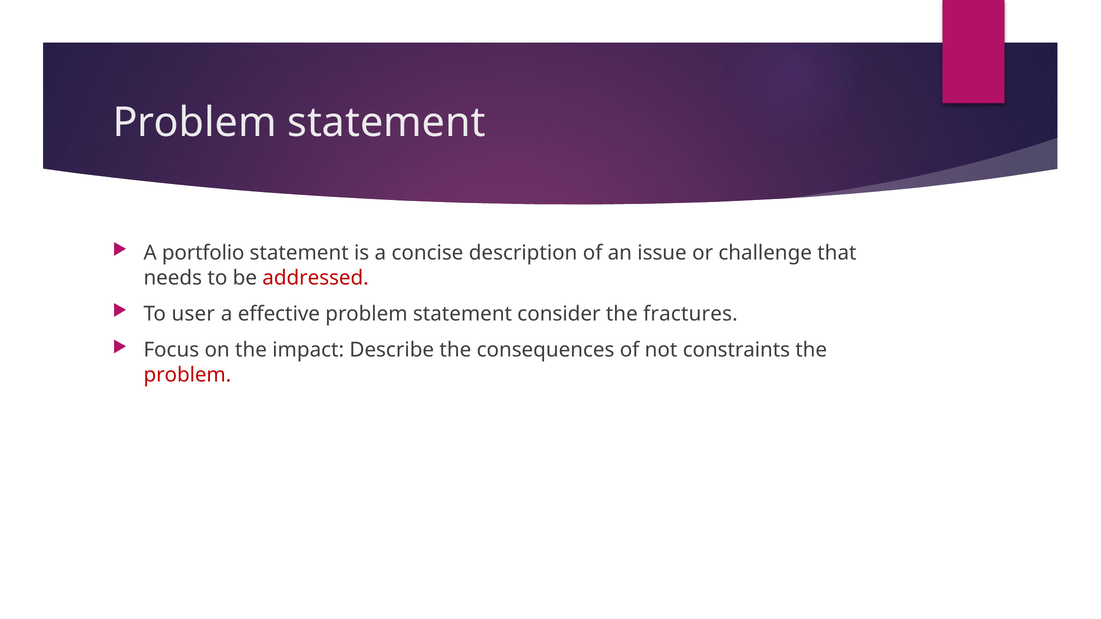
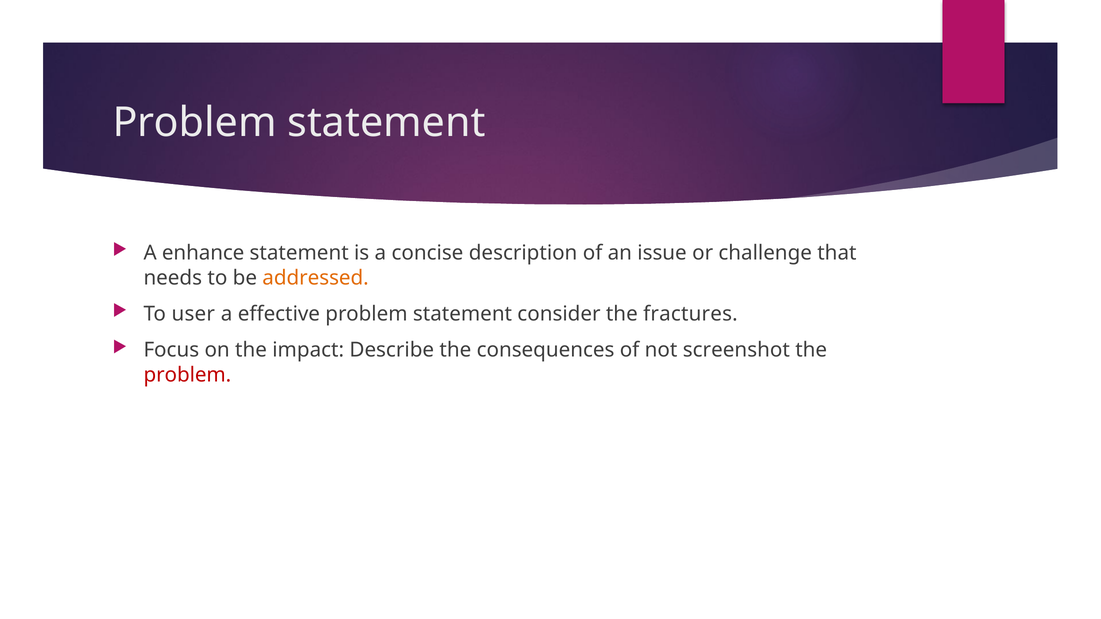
portfolio: portfolio -> enhance (203, 253)
addressed colour: red -> orange (316, 278)
constraints: constraints -> screenshot (736, 350)
